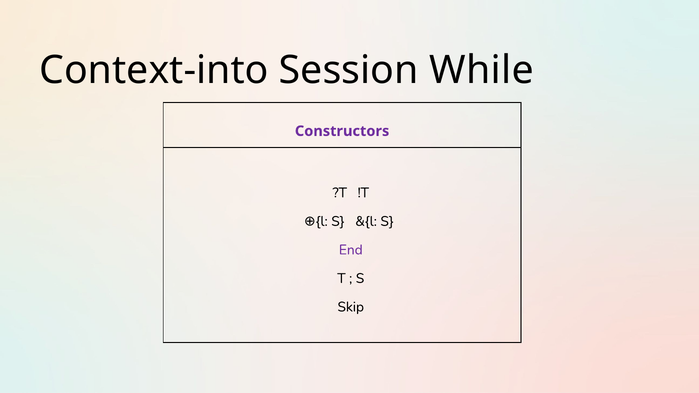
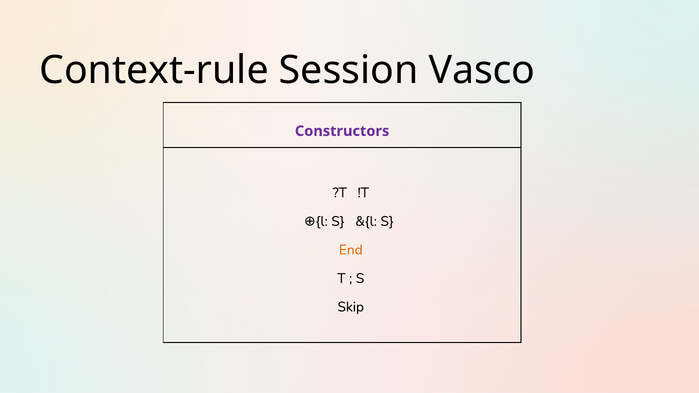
Context-into: Context-into -> Context-rule (154, 71)
While: While -> Vasco (482, 71)
End colour: purple -> orange (351, 250)
